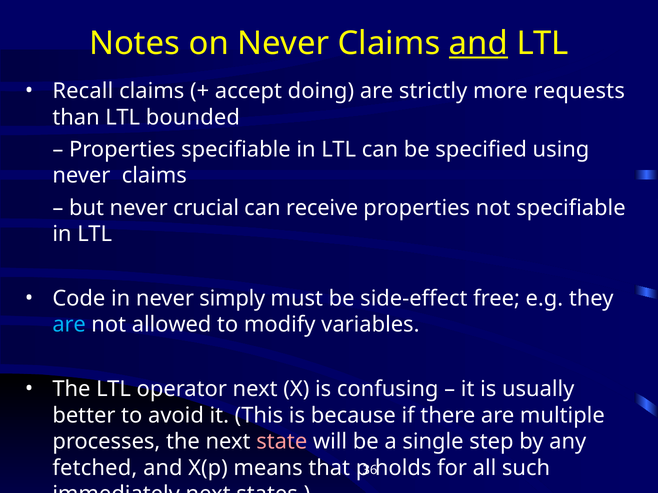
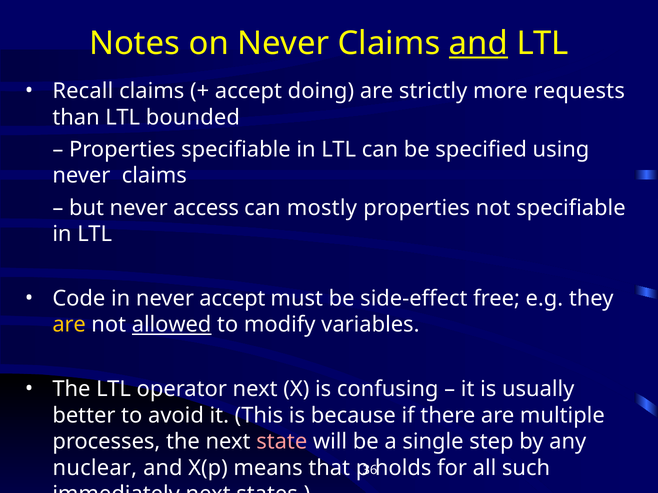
crucial: crucial -> access (206, 208)
receive: receive -> mostly (322, 208)
never simply: simply -> accept (232, 299)
are colour: light blue -> yellow (69, 325)
allowed underline: none -> present (172, 325)
fetched: fetched -> nuclear (95, 468)
